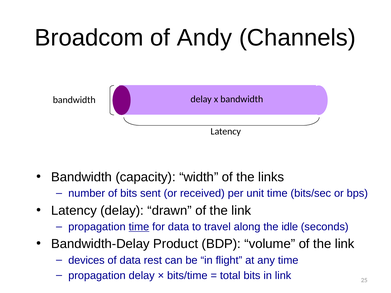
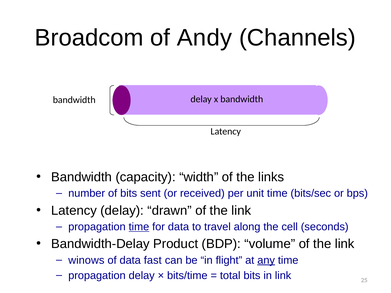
idle: idle -> cell (290, 227)
devices: devices -> winows (86, 260)
rest: rest -> fast (153, 260)
any underline: none -> present (266, 260)
